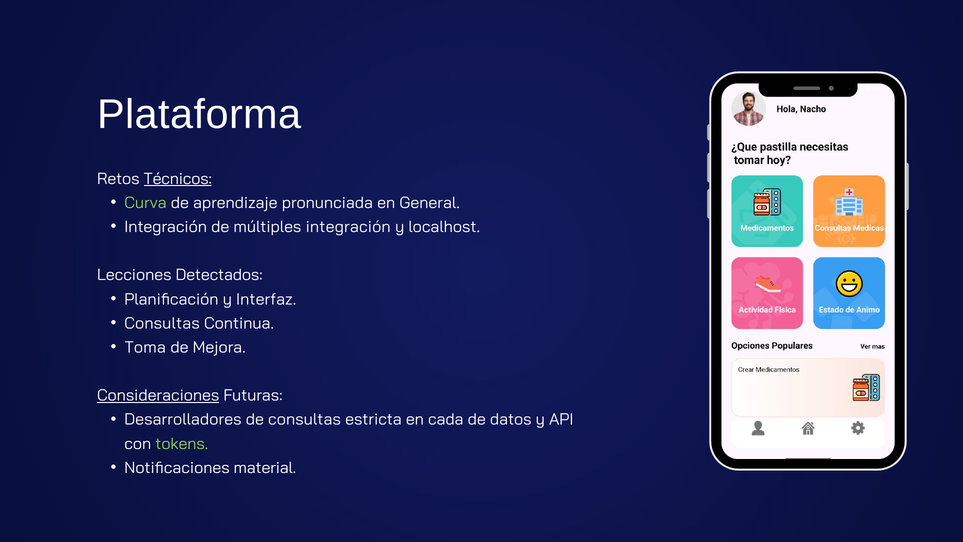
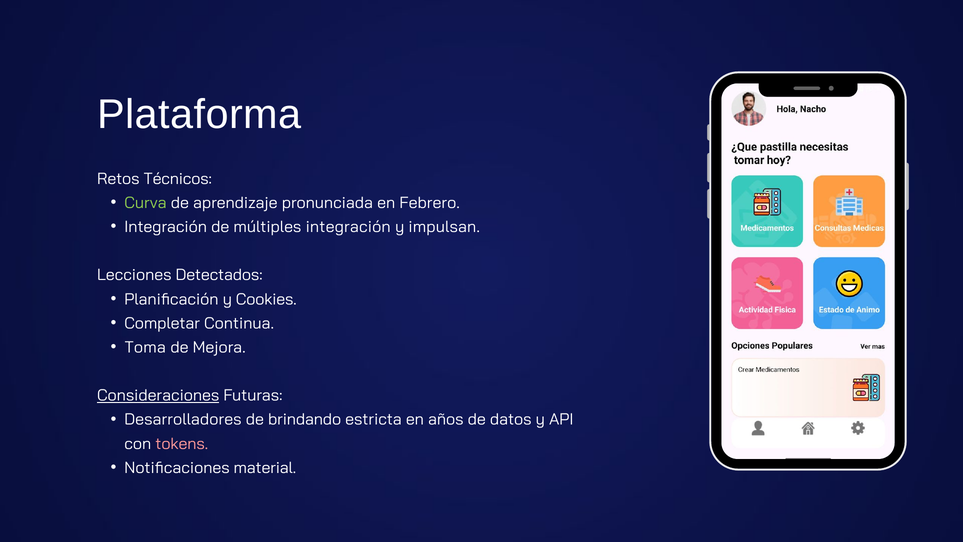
Técnicos underline: present -> none (178, 179)
General: General -> Febrero (430, 203)
localhost: localhost -> impulsan (444, 227)
Interfaz: Interfaz -> Cookies (266, 299)
Consultas: Consultas -> Completar (162, 323)
de consultas: consultas -> brindando (305, 419)
cada: cada -> años (446, 419)
tokens colour: light green -> pink (182, 443)
